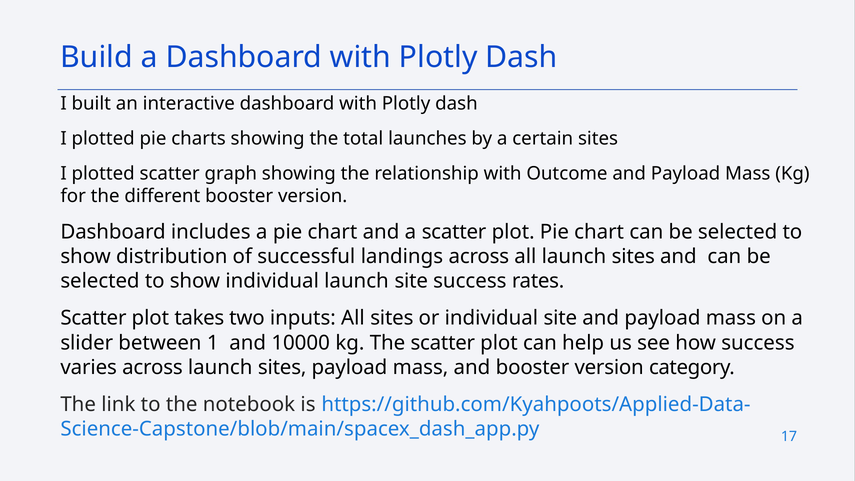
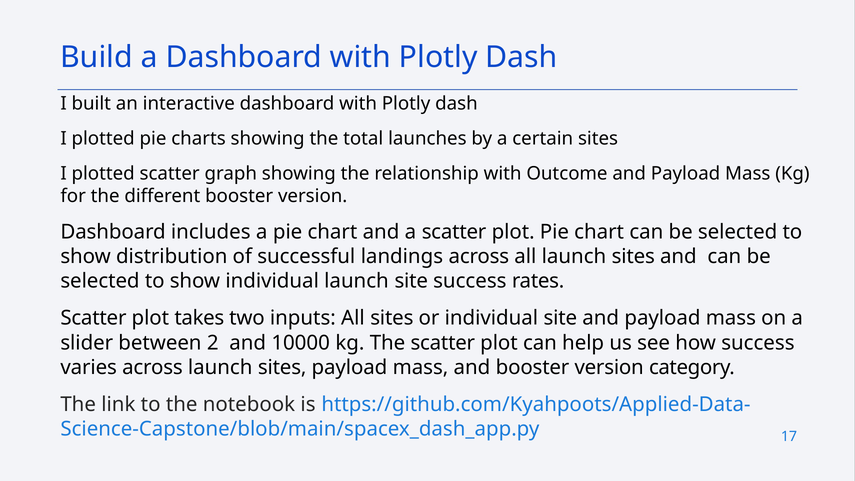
1: 1 -> 2 (213, 343)
